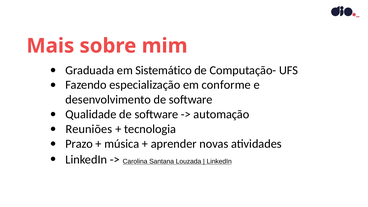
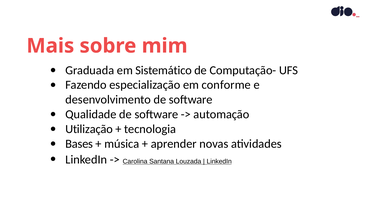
Reuniões: Reuniões -> Utilização (89, 129)
Prazo: Prazo -> Bases (79, 144)
